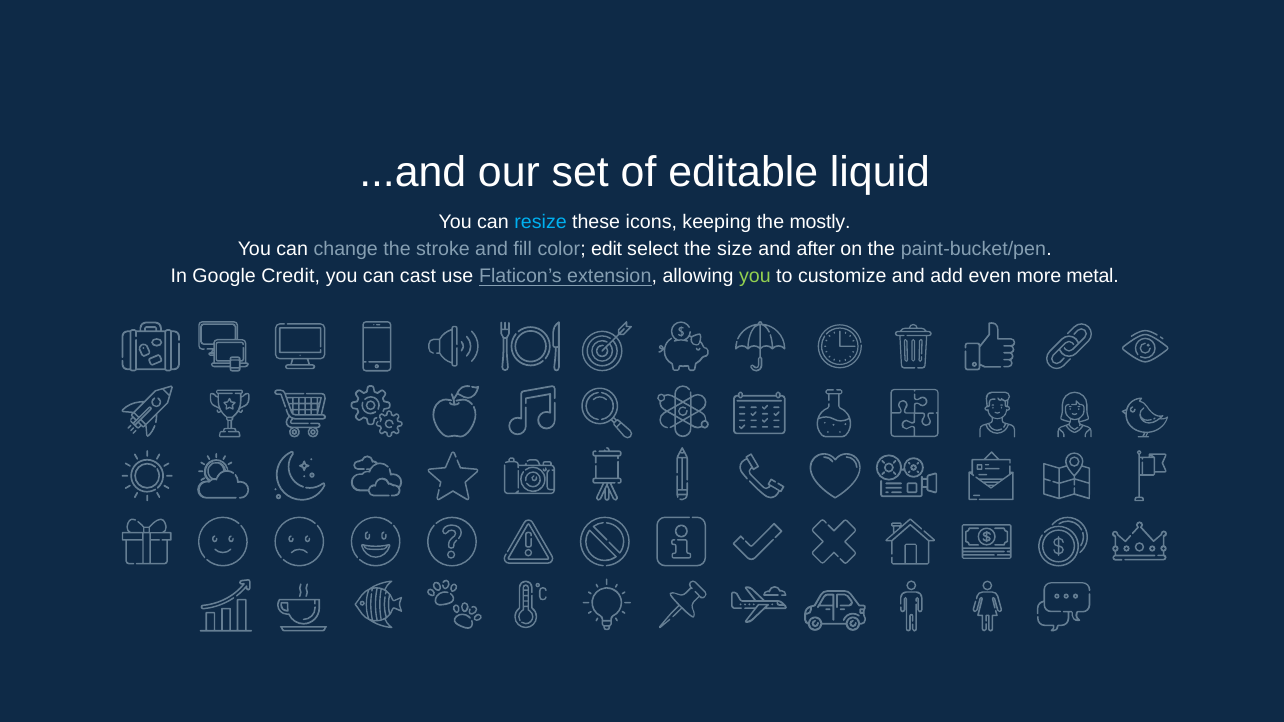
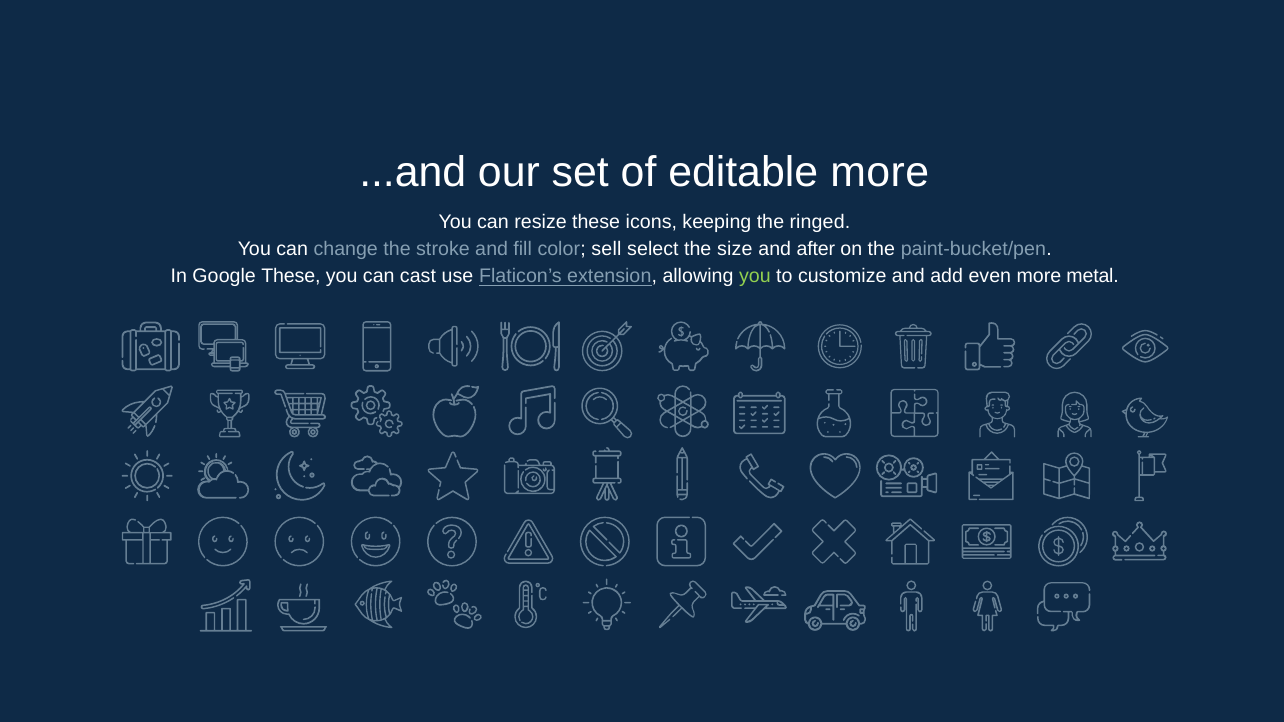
editable liquid: liquid -> more (880, 173)
resize colour: light blue -> white (541, 222)
mostly: mostly -> ringed (820, 222)
edit: edit -> sell (606, 250)
Google Credit: Credit -> These (291, 277)
